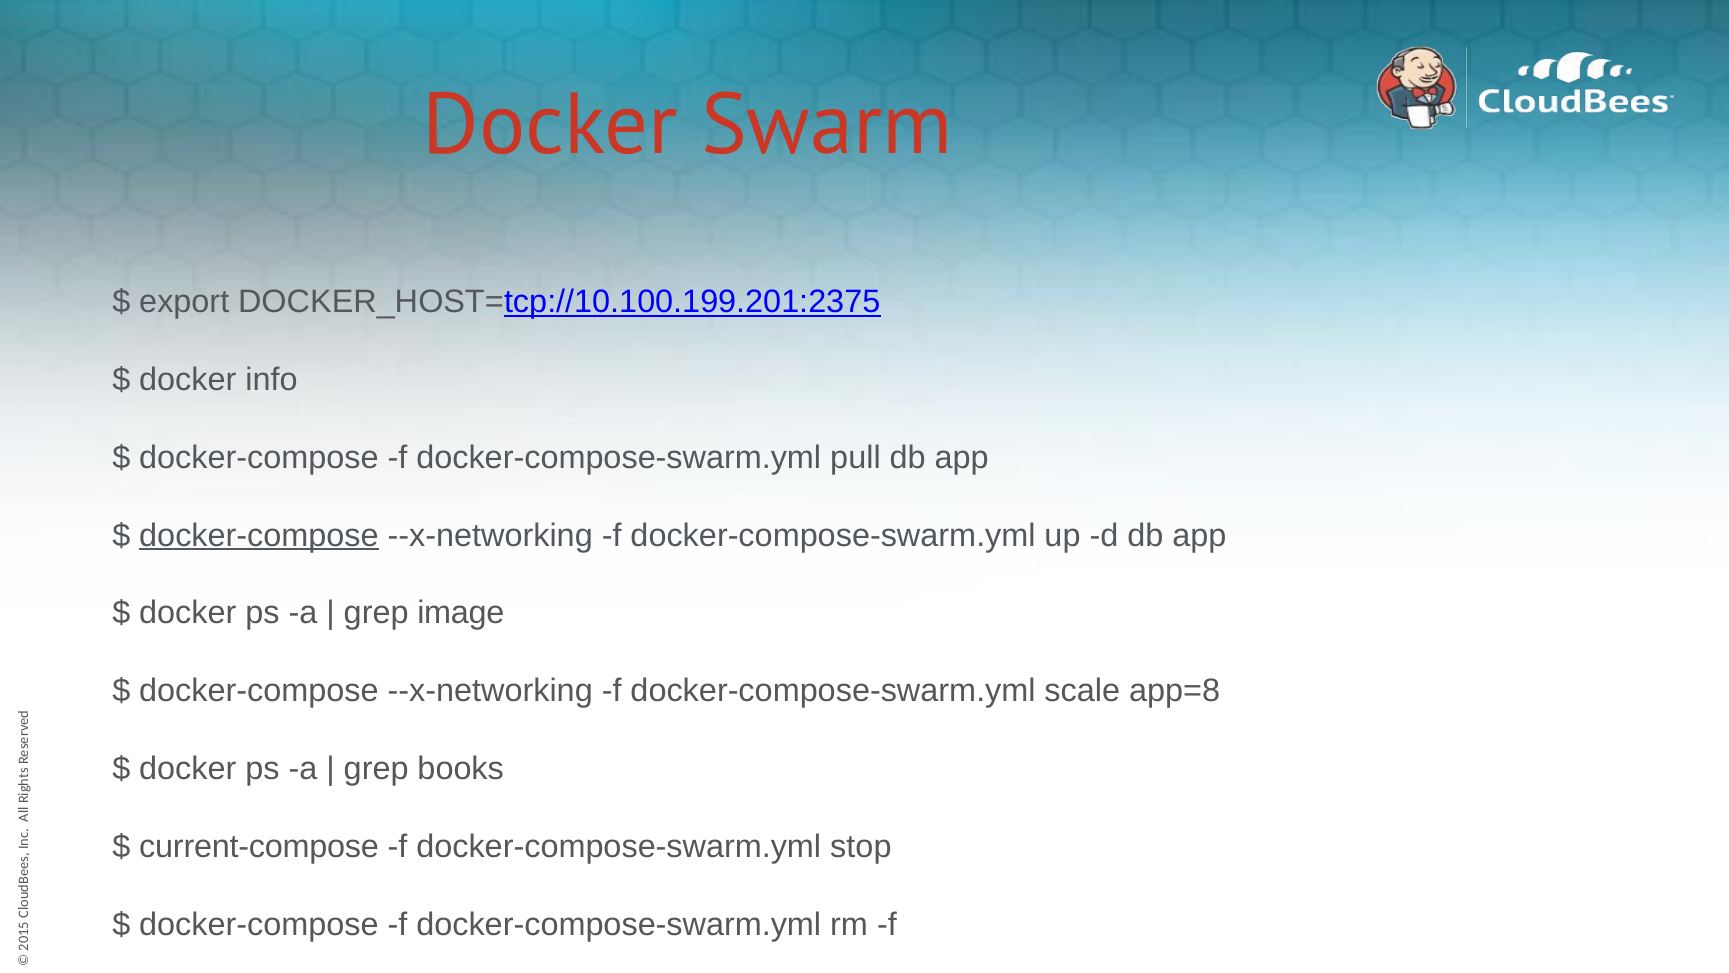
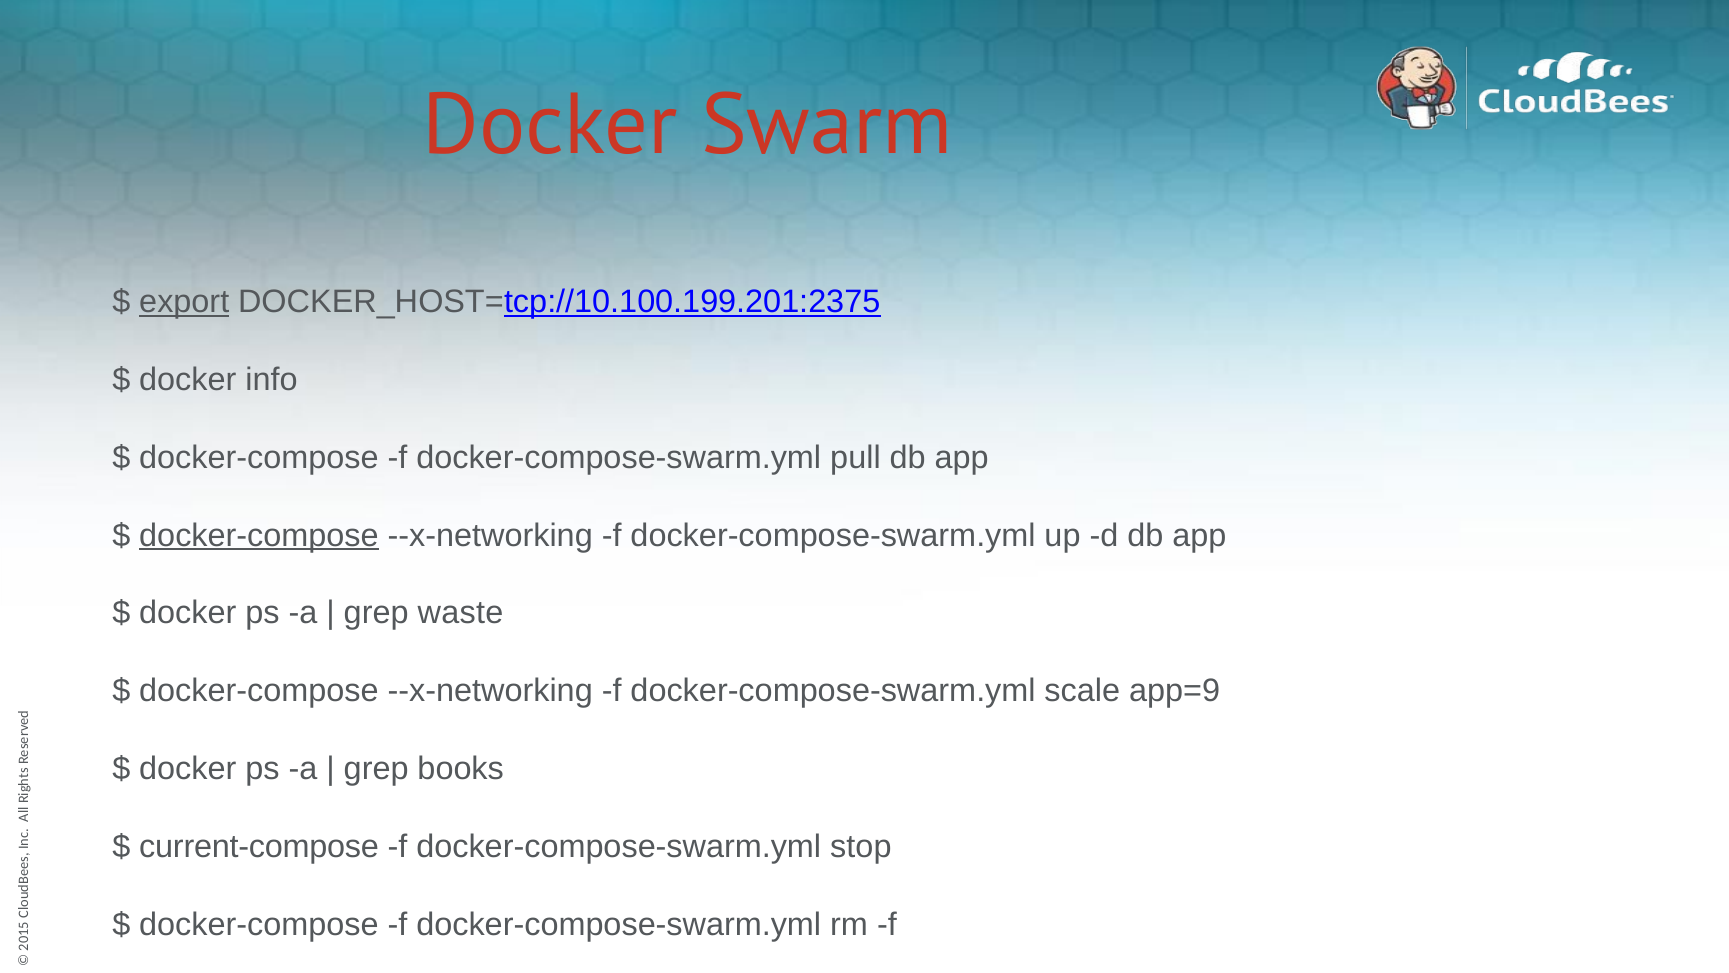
export underline: none -> present (184, 302)
image: image -> waste (461, 613)
app=8: app=8 -> app=9 (1175, 691)
